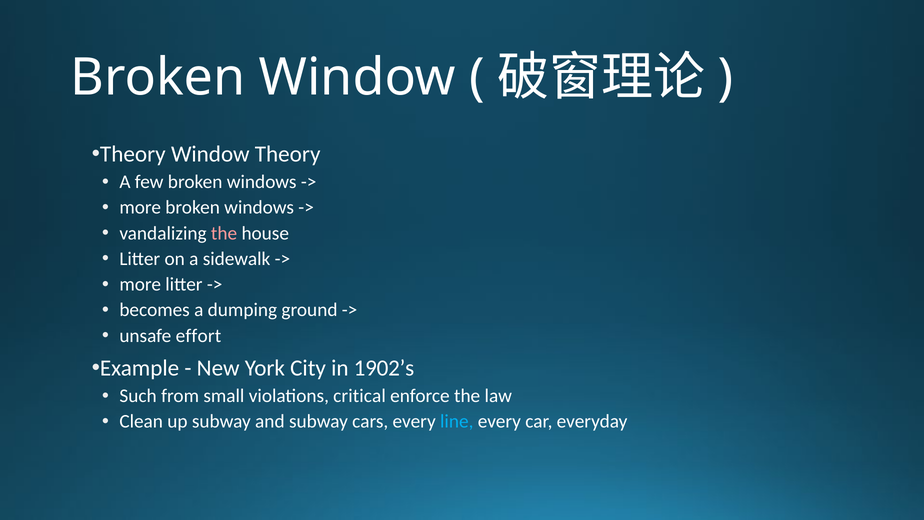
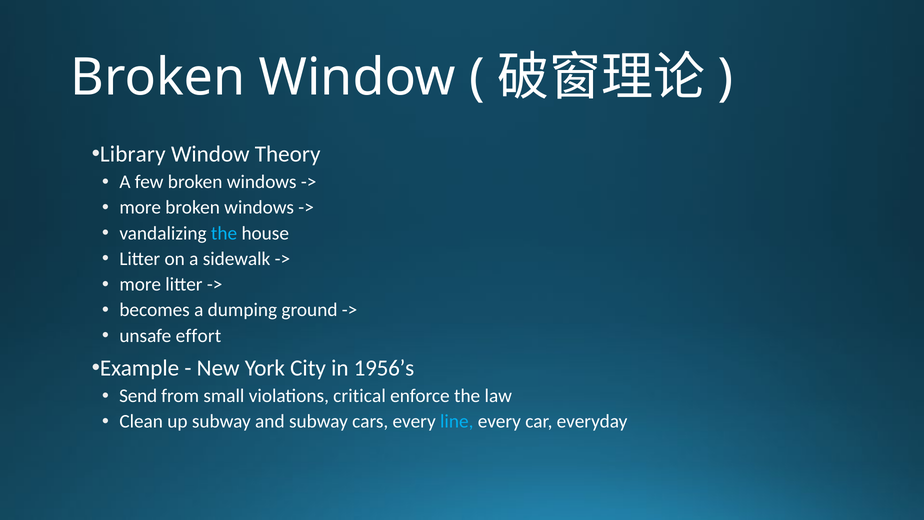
Theory: Theory -> Library (133, 154)
the colour: pink -> light blue (224, 233)
1902’s: 1902’s -> 1956’s (384, 368)
Such: Such -> Send (138, 396)
